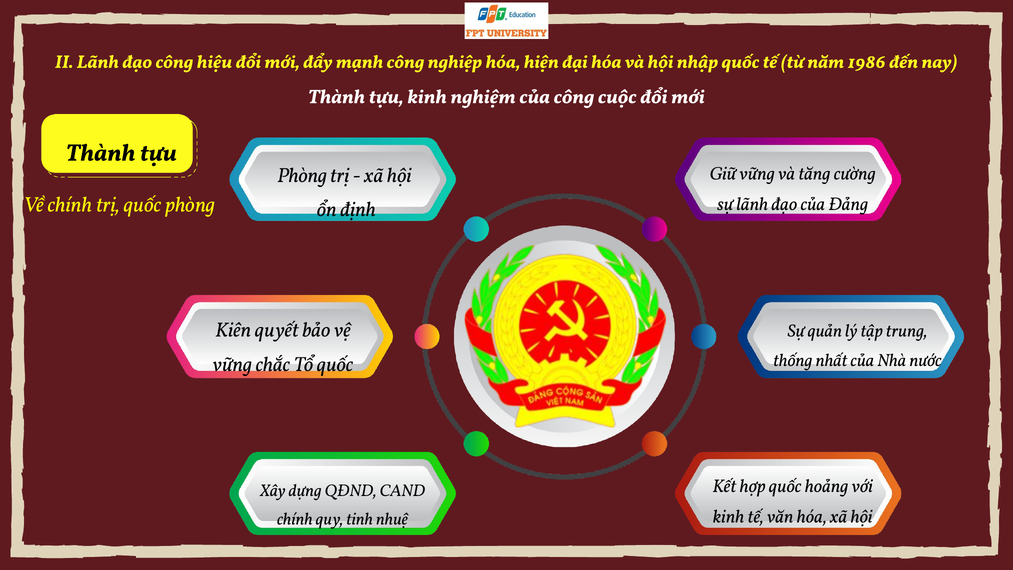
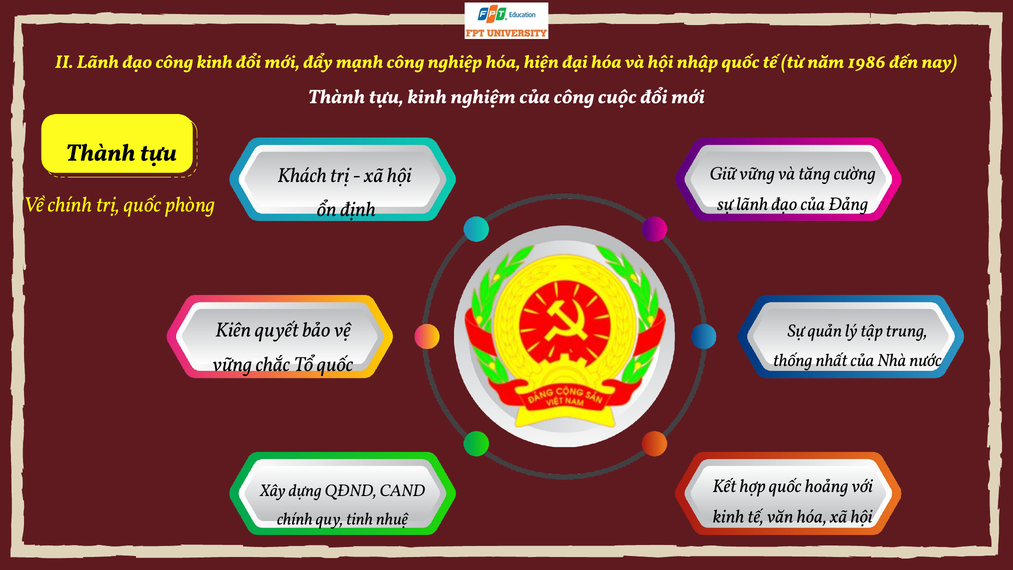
công hiệu: hiệu -> kinh (215, 62)
Phòng: Phòng -> Khách (302, 175)
